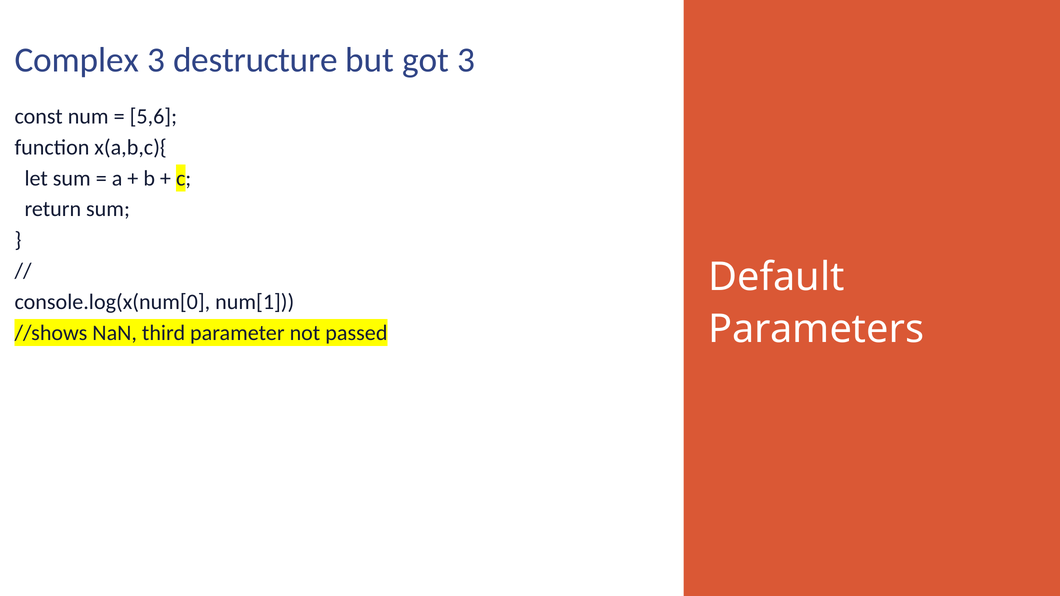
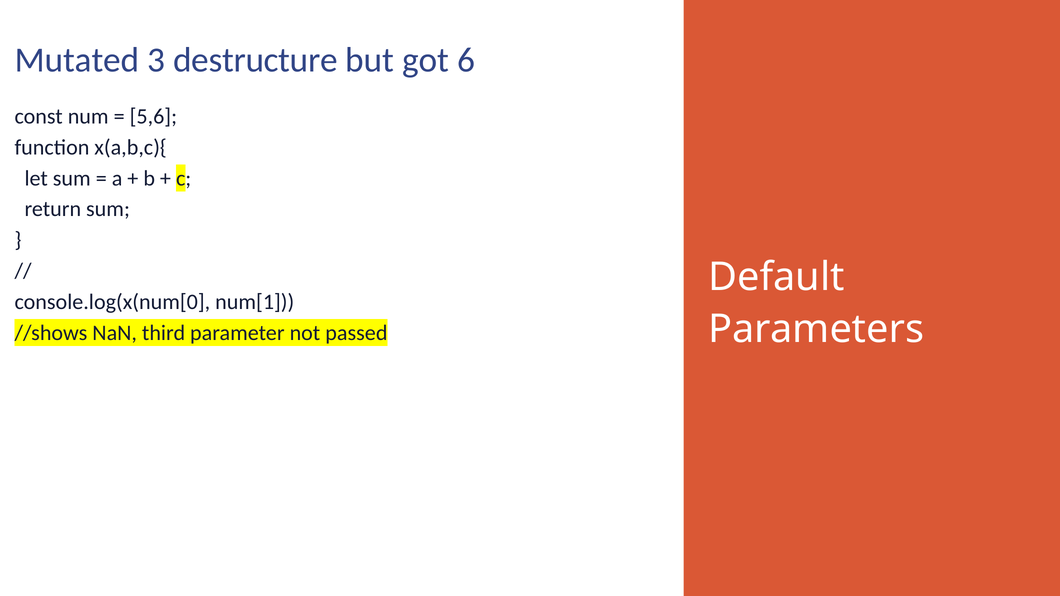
Complex: Complex -> Mutated (77, 60)
got 3: 3 -> 6 (466, 60)
